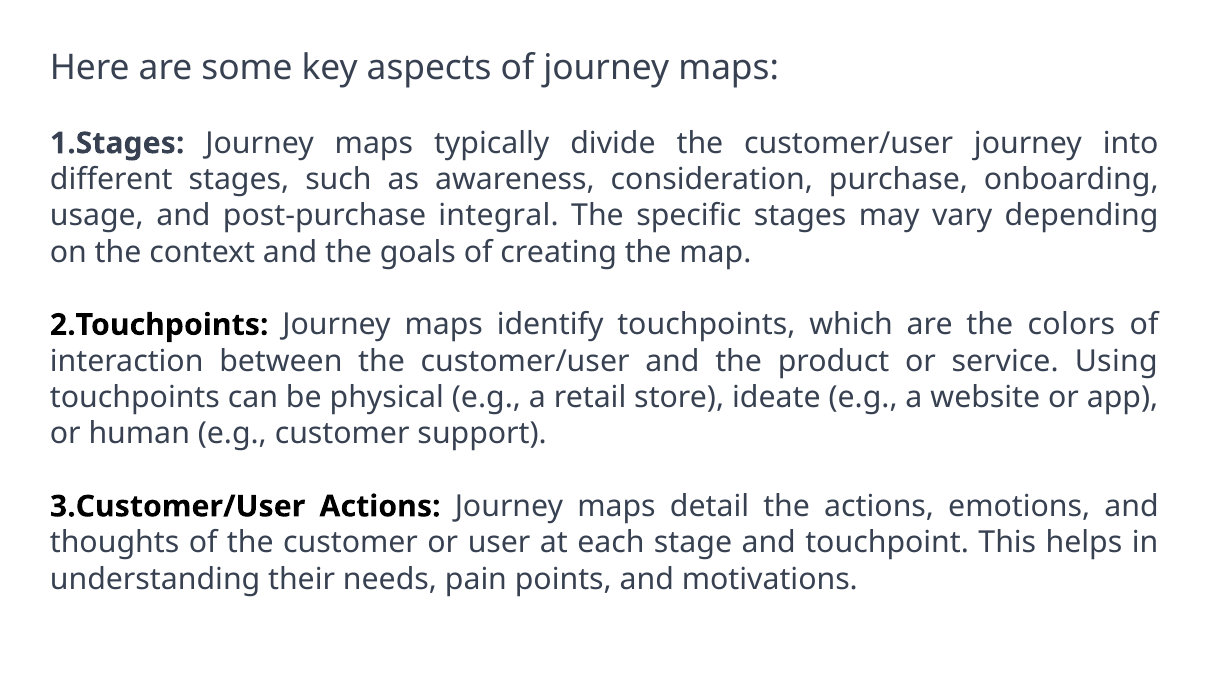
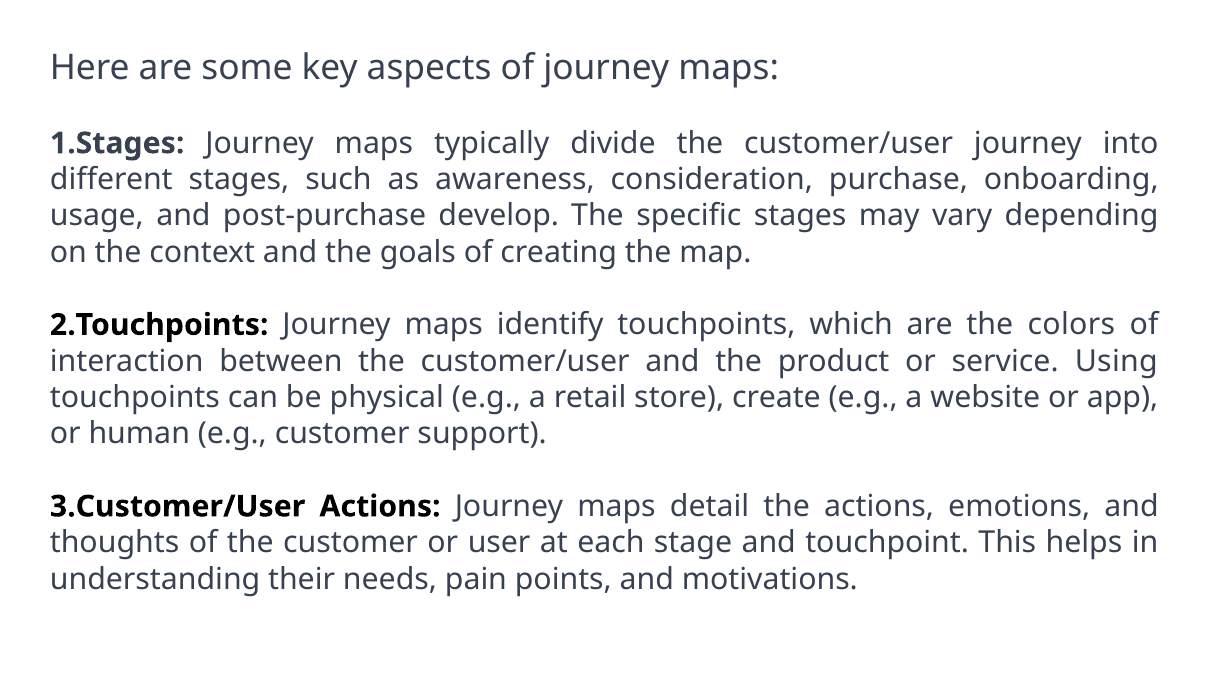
integral: integral -> develop (499, 216)
ideate: ideate -> create (776, 398)
